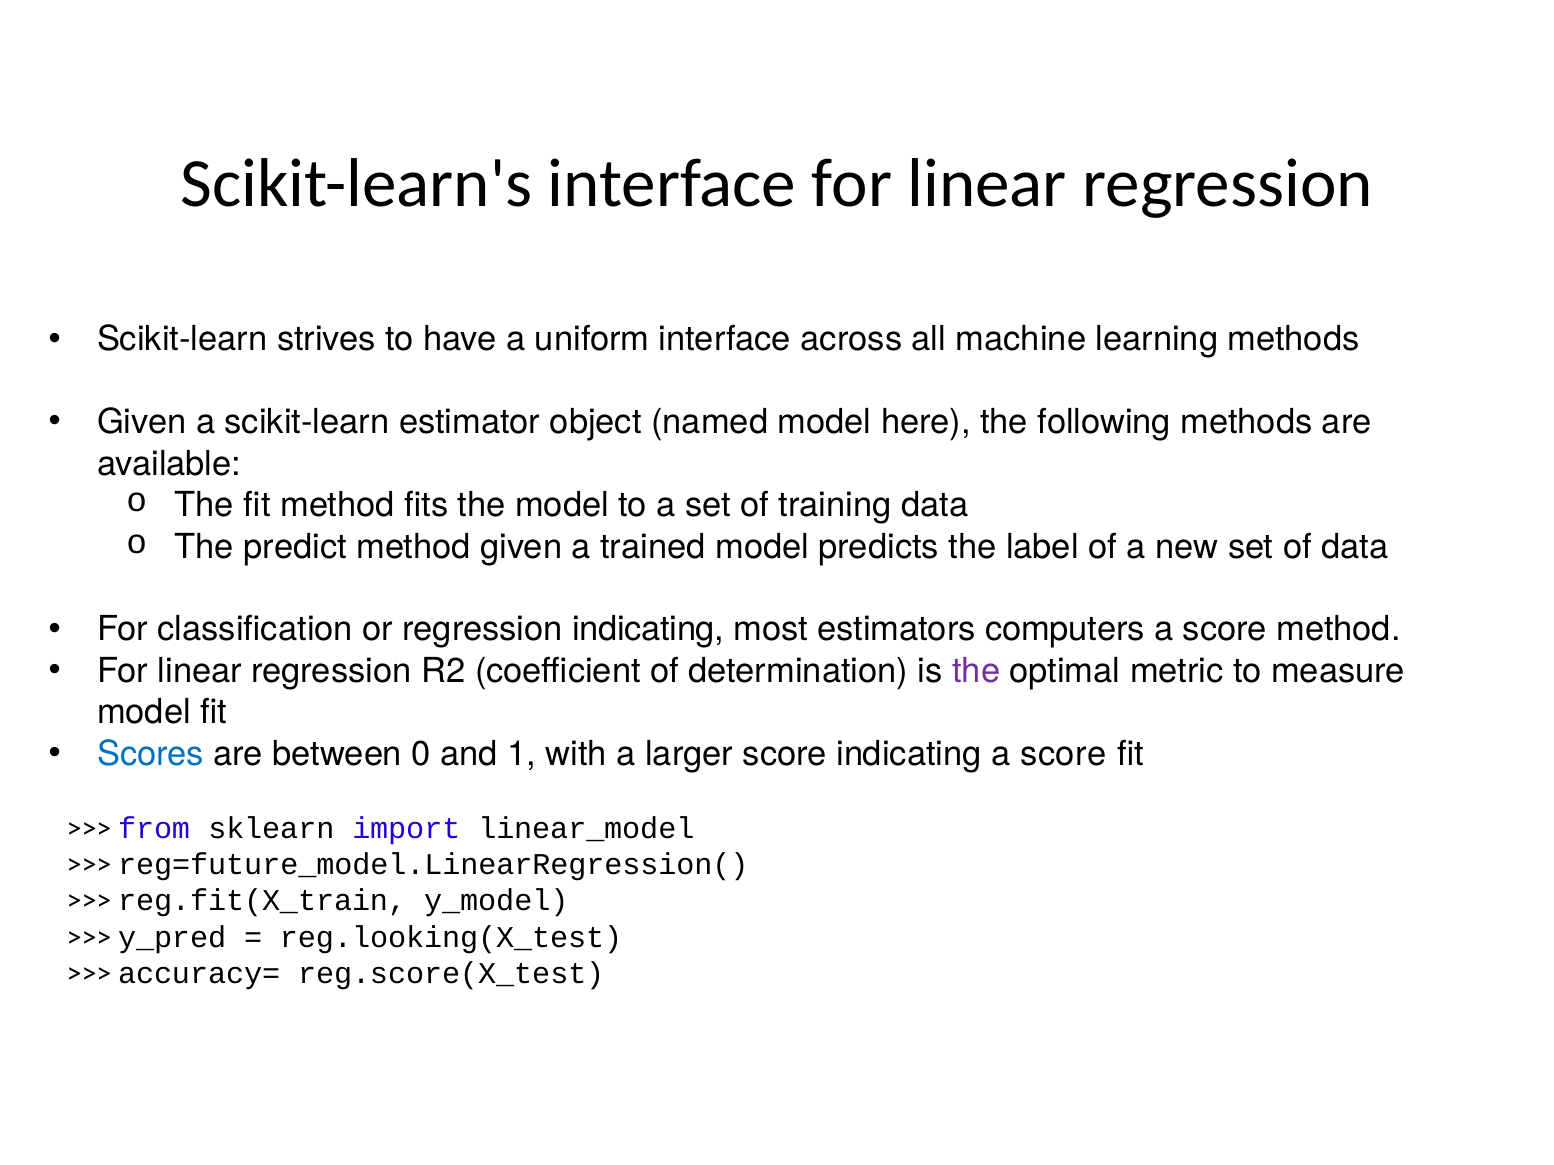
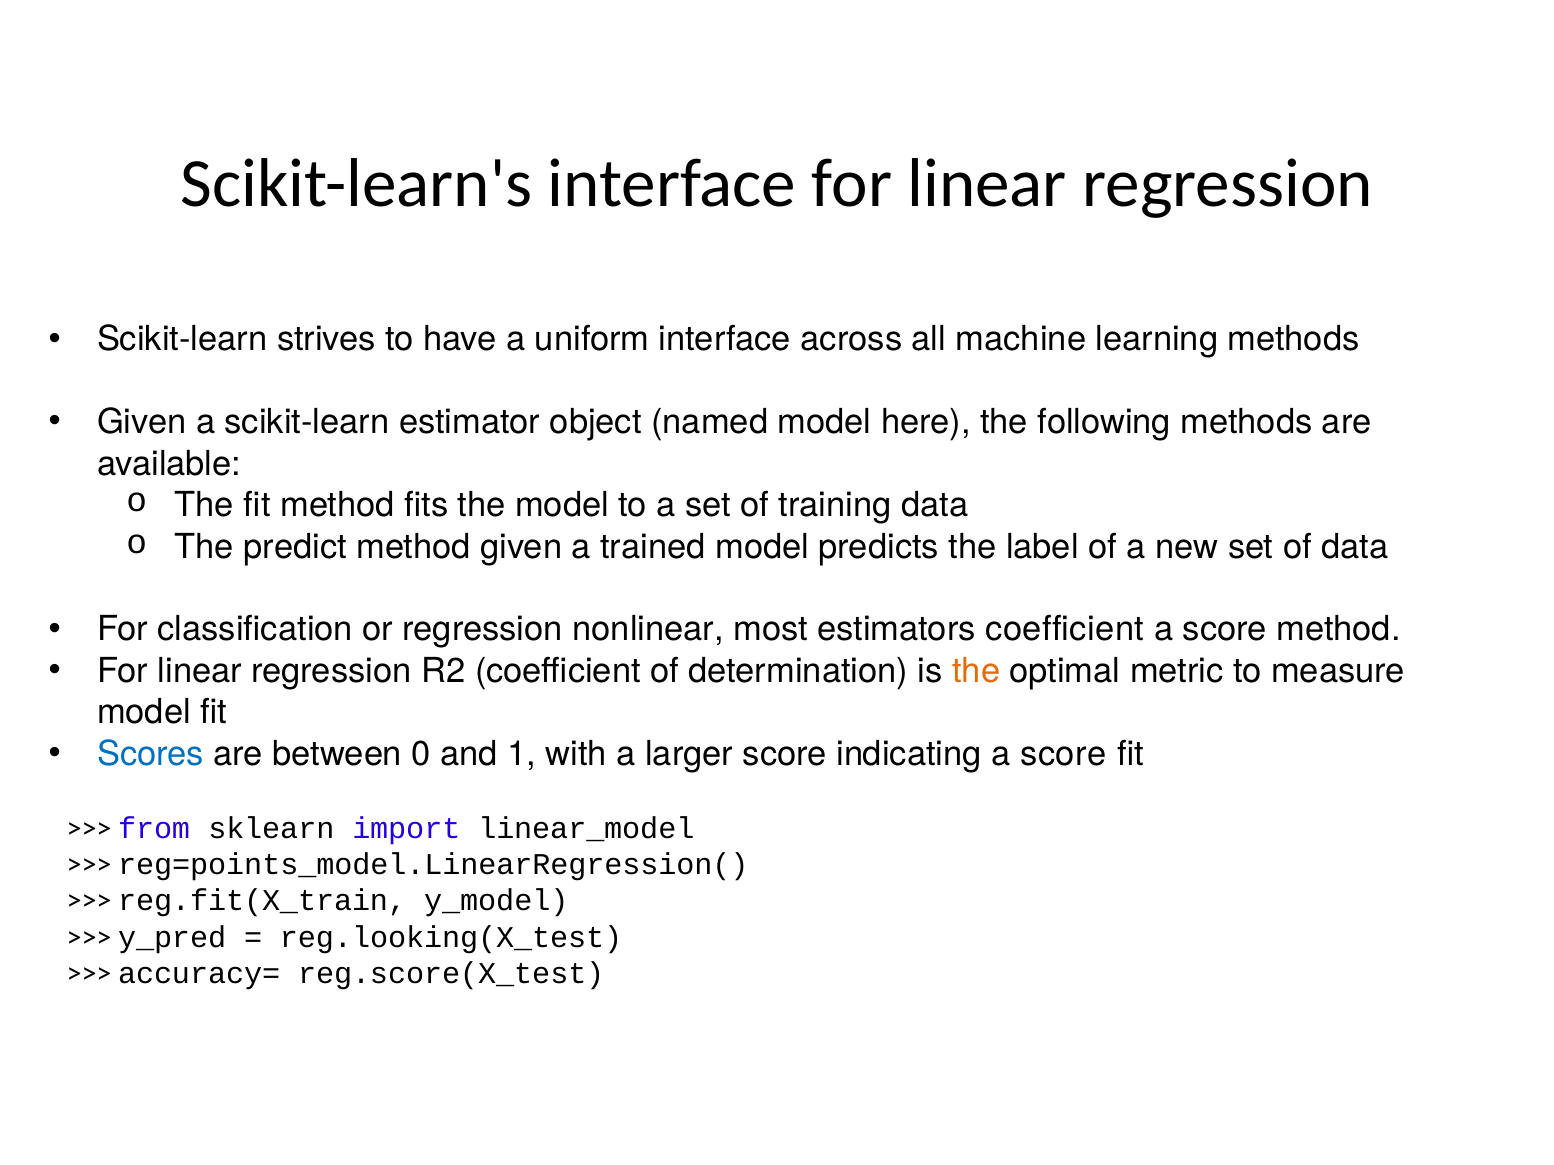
regression indicating: indicating -> nonlinear (648, 630)
estimators computers: computers -> coefficient (1065, 630)
the colour: purple -> orange (976, 671)
reg=future_model.LinearRegression(: reg=future_model.LinearRegression( -> reg=points_model.LinearRegression( (433, 865)
